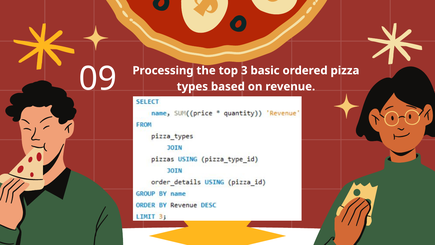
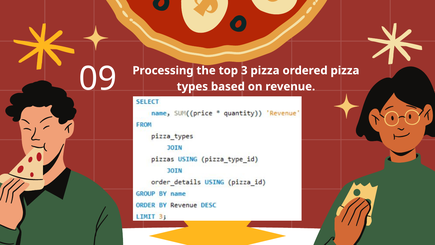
3 basic: basic -> pizza (265, 70)
